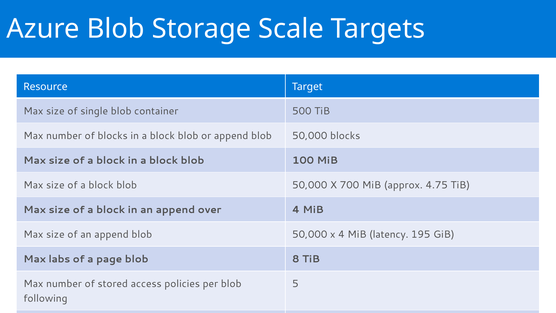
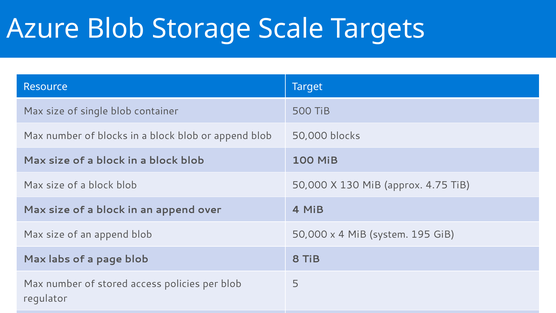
700: 700 -> 130 (349, 185)
latency: latency -> system (389, 234)
following: following -> regulator (45, 298)
